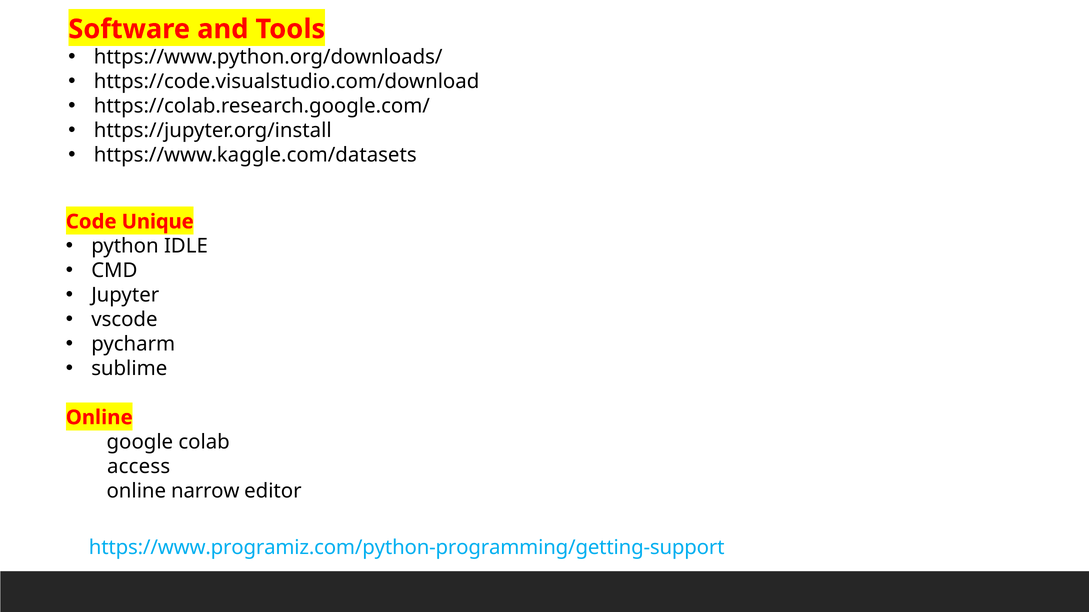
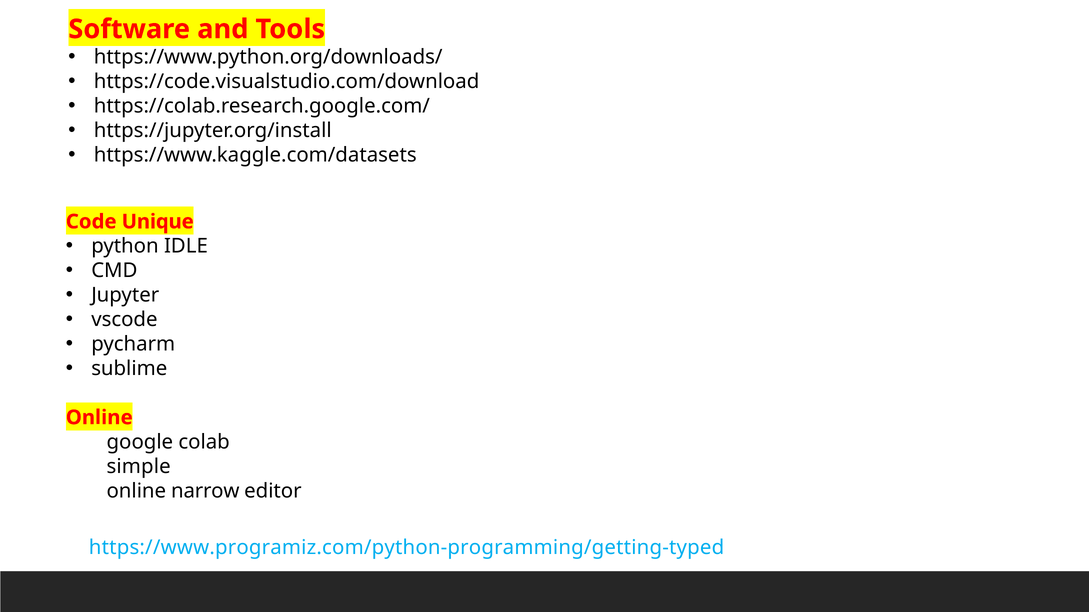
access: access -> simple (139, 467)
https://www.programiz.com/python-programming/getting-support: https://www.programiz.com/python-programming/getting-support -> https://www.programiz.com/python-programming/getting-typed (407, 548)
